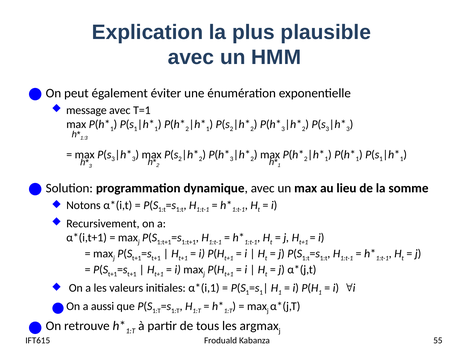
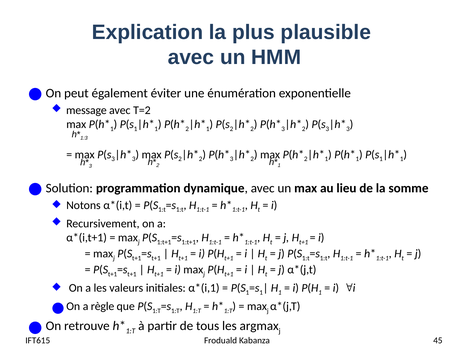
T=1: T=1 -> T=2 (142, 110)
aussi: aussi -> règle (103, 306)
55: 55 -> 45 (438, 340)
